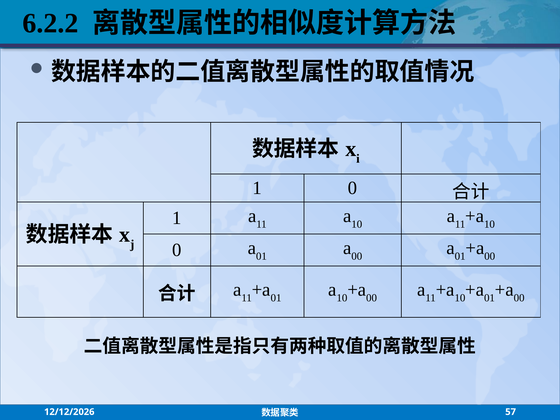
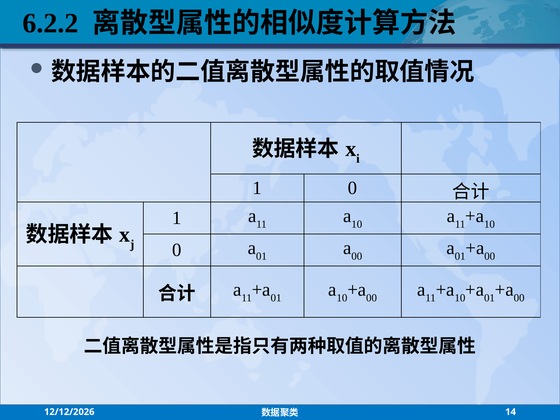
57: 57 -> 14 (511, 412)
